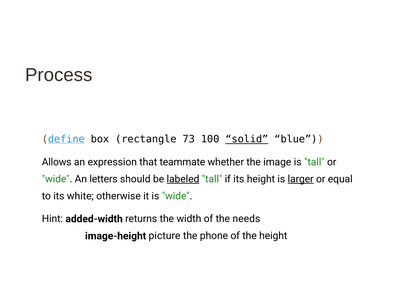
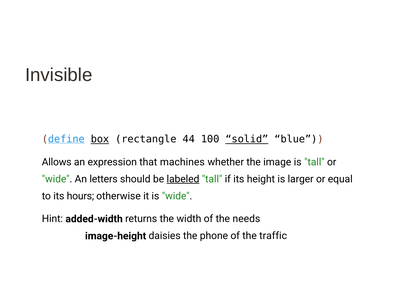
Process: Process -> Invisible (59, 75)
box underline: none -> present (100, 139)
73: 73 -> 44 (189, 139)
teammate: teammate -> machines (182, 162)
larger underline: present -> none (301, 179)
white: white -> hours (80, 196)
picture: picture -> daisies (165, 236)
the height: height -> traffic (273, 236)
